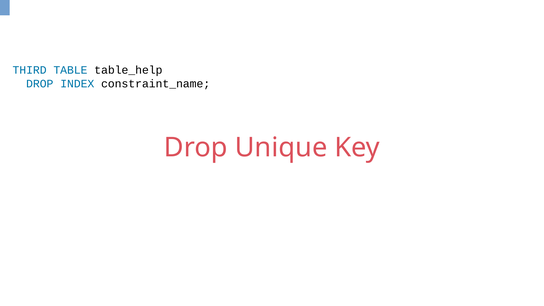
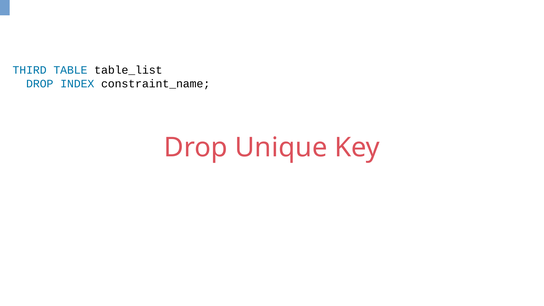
table_help: table_help -> table_list (128, 70)
